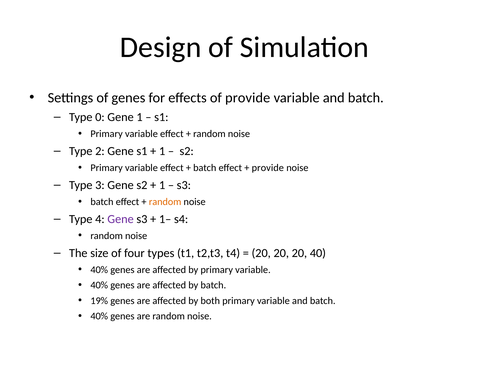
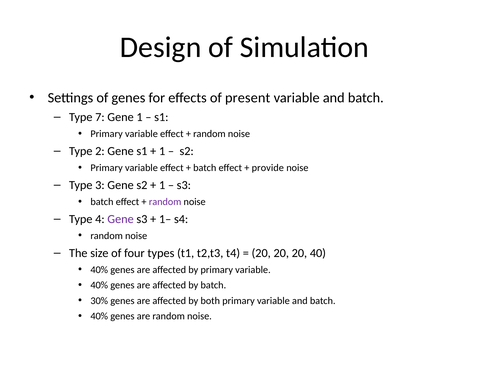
of provide: provide -> present (248, 98)
0: 0 -> 7 (100, 117)
random colour: orange -> purple (165, 202)
19%: 19% -> 30% (99, 300)
